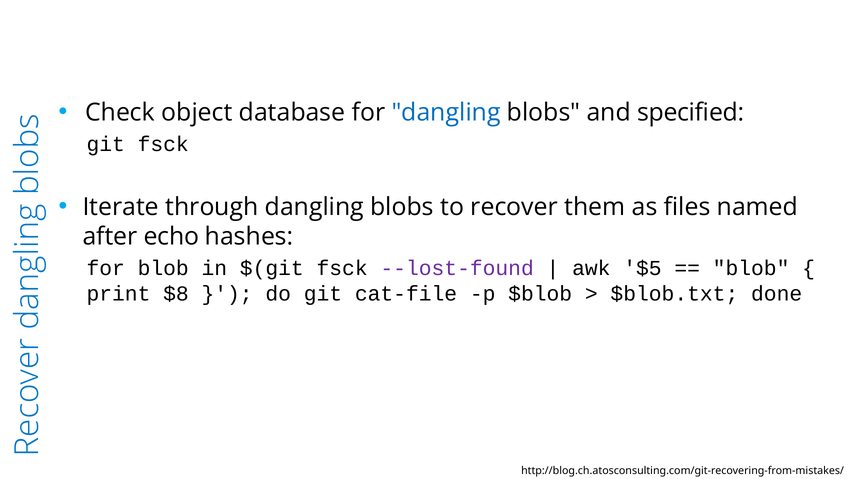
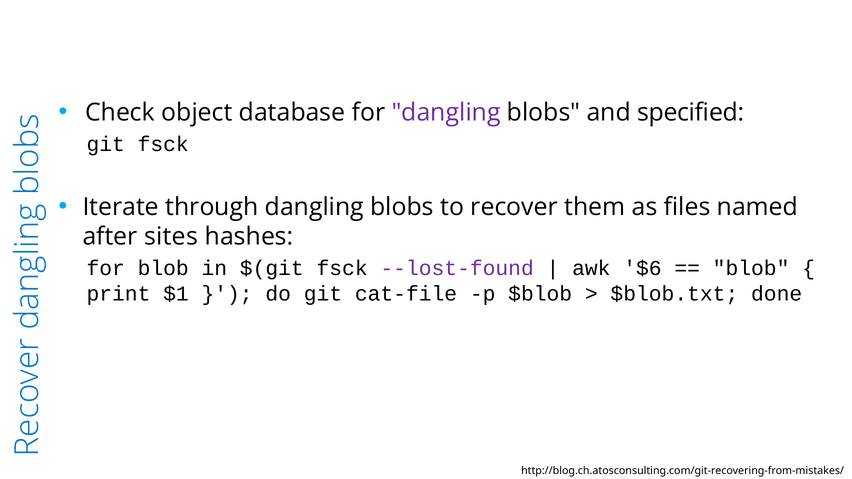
dangling colour: blue -> purple (446, 113)
echo: echo -> sites (171, 237)
$5: $5 -> $6 (642, 268)
$8: $8 -> $1 (176, 294)
